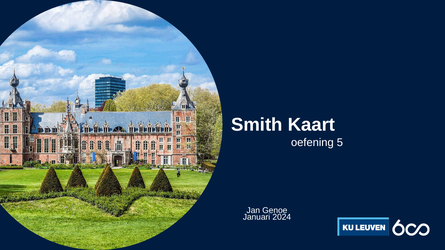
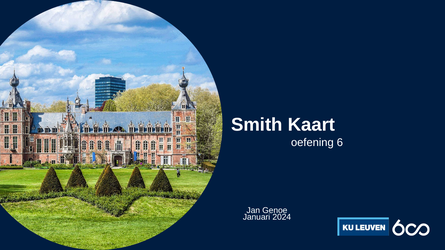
5: 5 -> 6 (340, 143)
